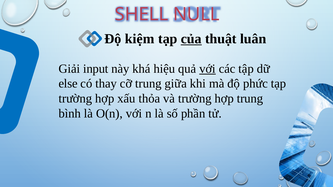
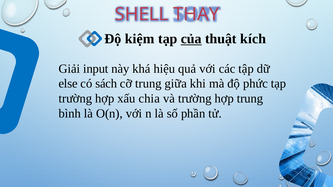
NULL: NULL -> THAY (196, 14)
luân: luân -> kích (253, 39)
với underline: present -> none (207, 69)
thay: thay -> sách (106, 84)
thỏa: thỏa -> chia (149, 99)
